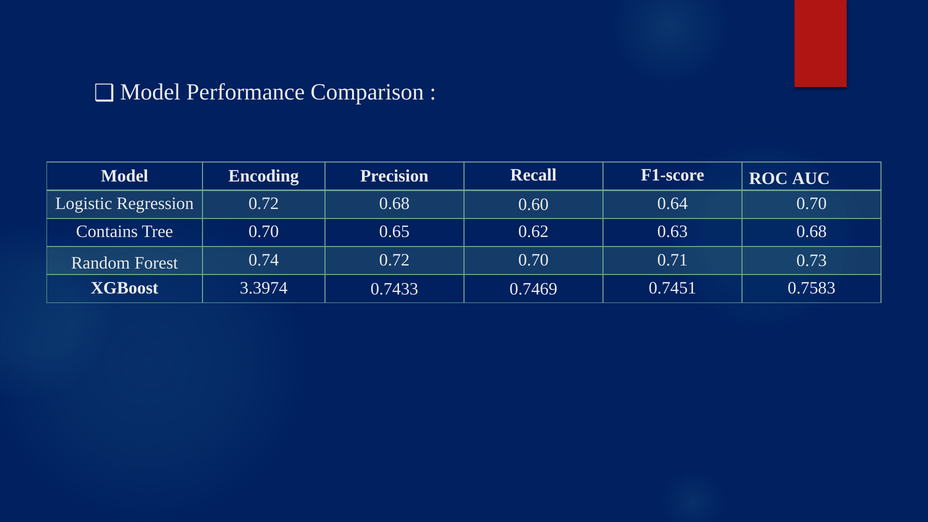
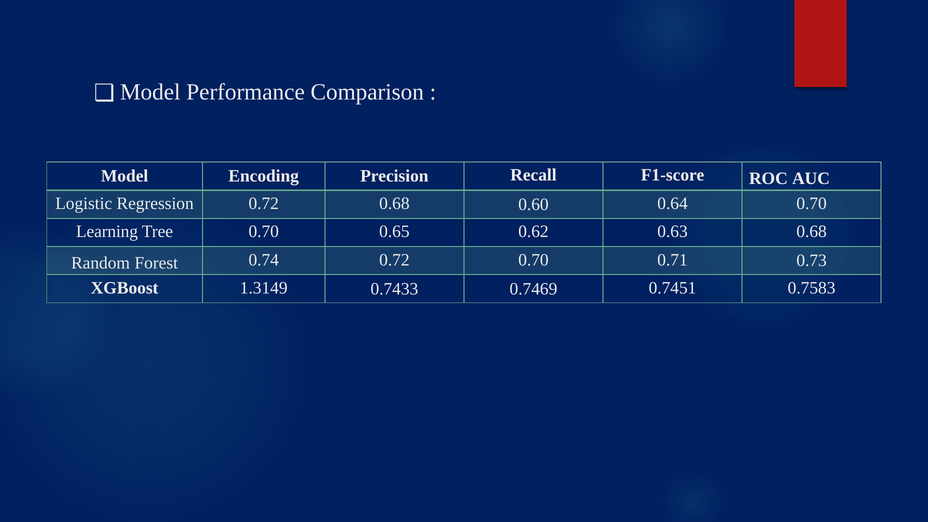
Contains: Contains -> Learning (107, 232)
3.3974: 3.3974 -> 1.3149 (264, 288)
